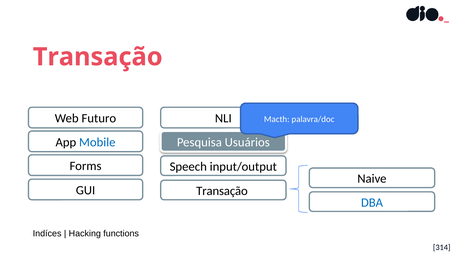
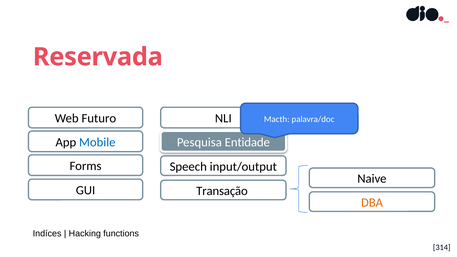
Transação: Transação -> Reservada (98, 57)
Usuários: Usuários -> Entidade (247, 142)
DBA colour: blue -> orange (372, 203)
